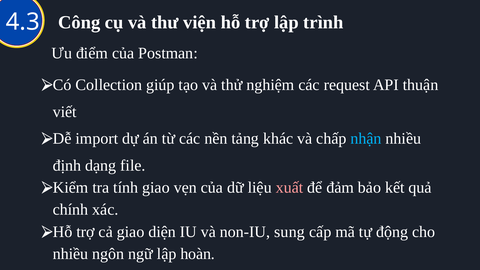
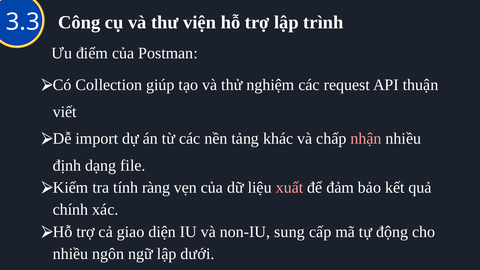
4.3: 4.3 -> 3.3 (23, 22)
nhận colour: light blue -> pink (366, 139)
tính giao: giao -> ràng (156, 188)
hoàn: hoàn -> dưới (198, 254)
